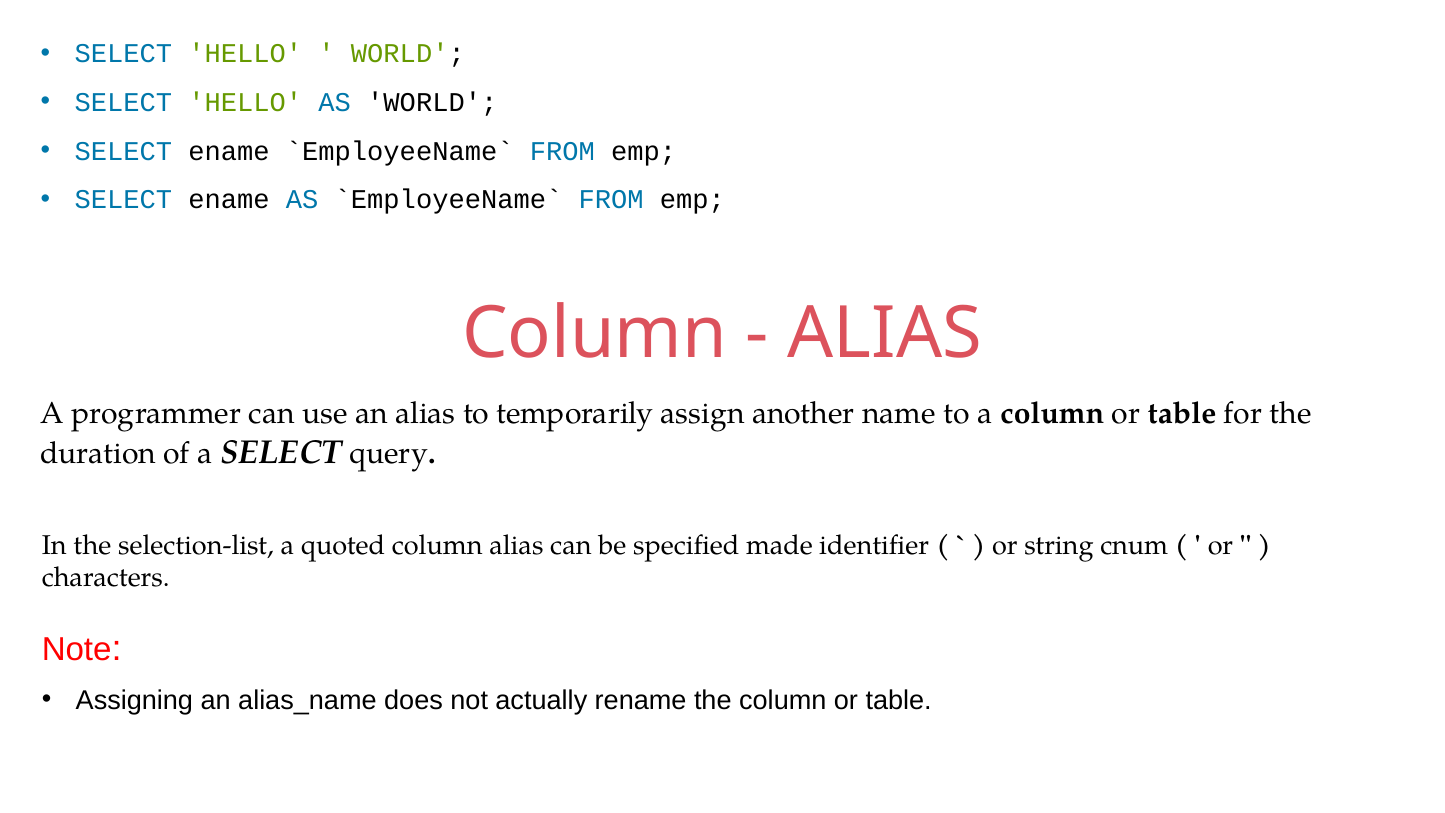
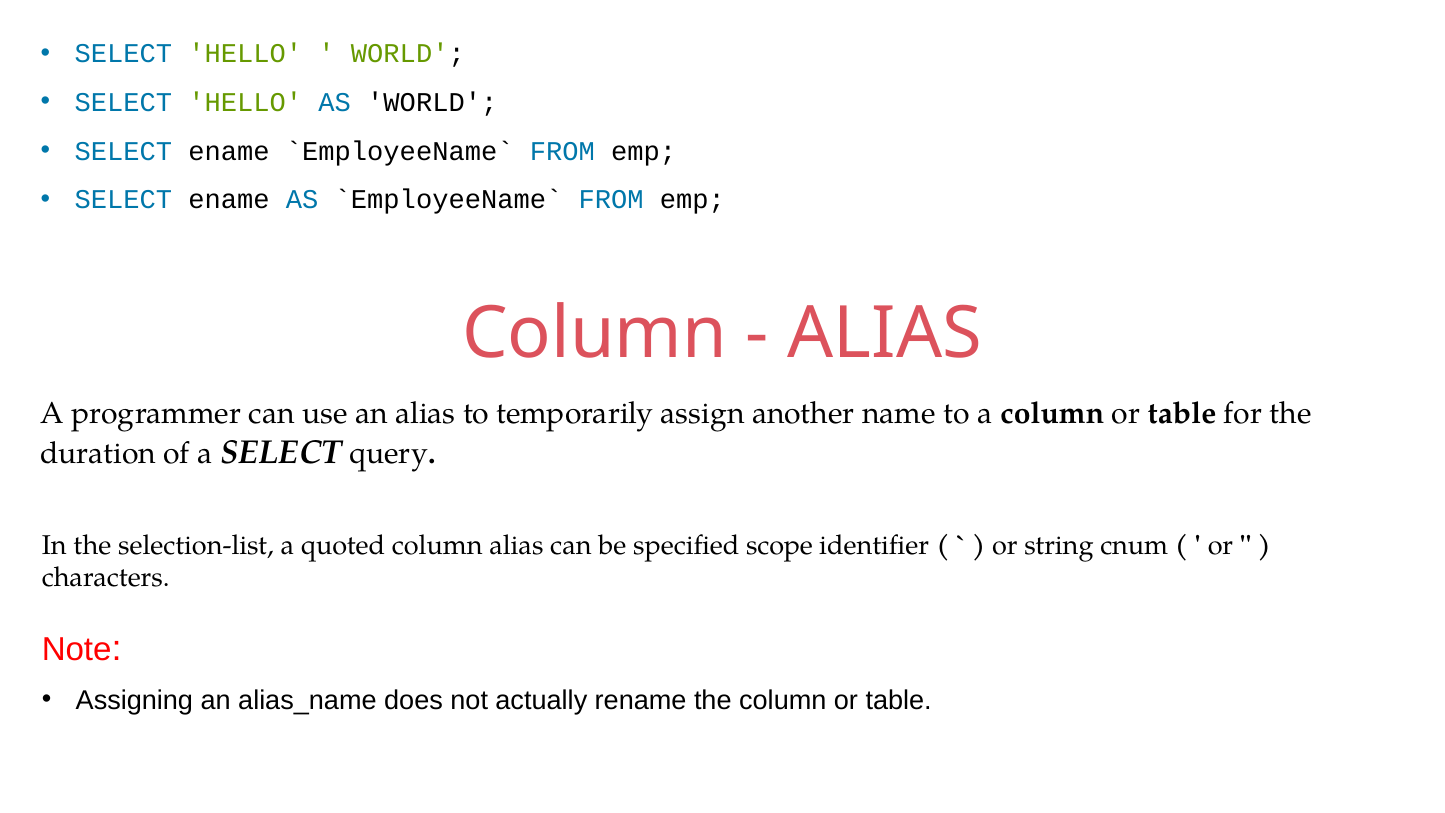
made: made -> scope (780, 545)
